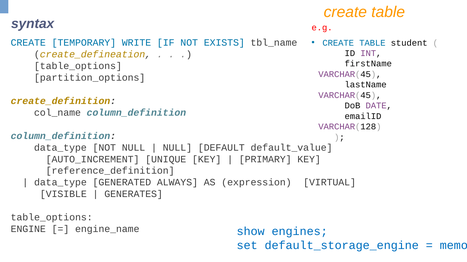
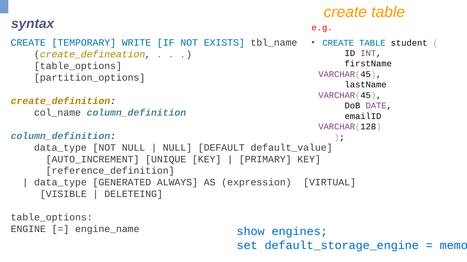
GENERATES: GENERATES -> DELETEING (134, 195)
